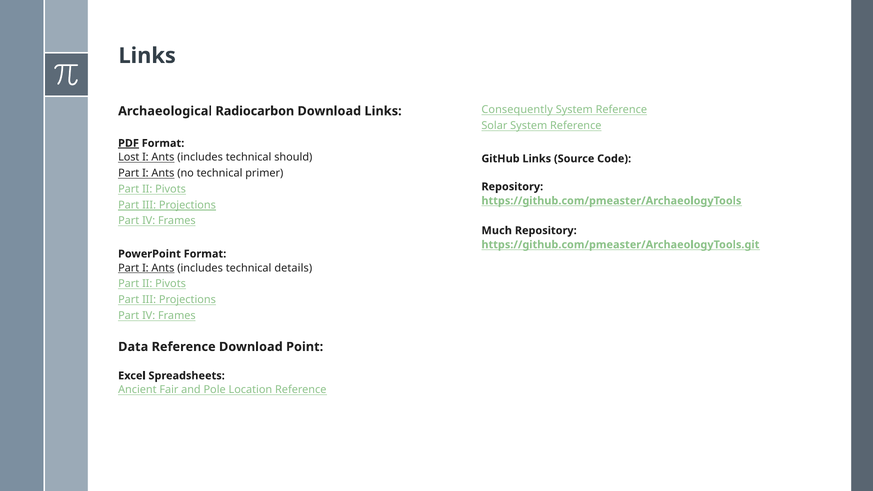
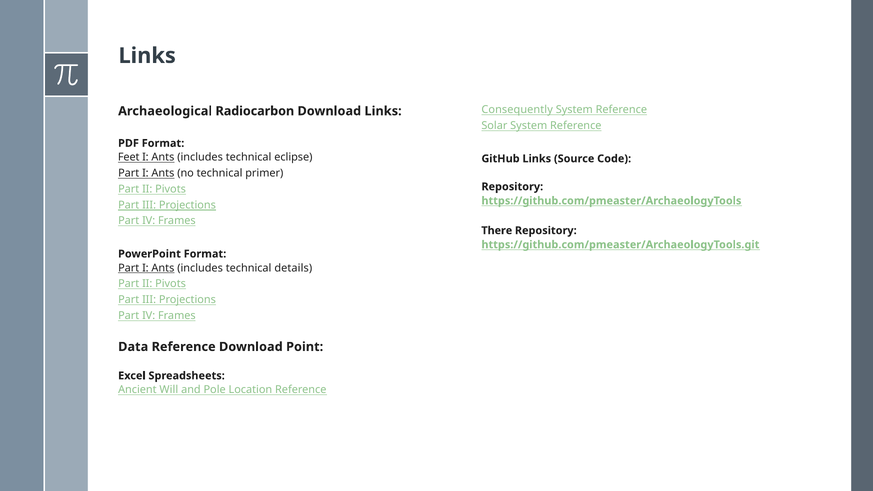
PDF underline: present -> none (129, 143)
Lost: Lost -> Feet (129, 157)
should: should -> eclipse (293, 157)
Much: Much -> There (497, 231)
Fair: Fair -> Will (169, 390)
